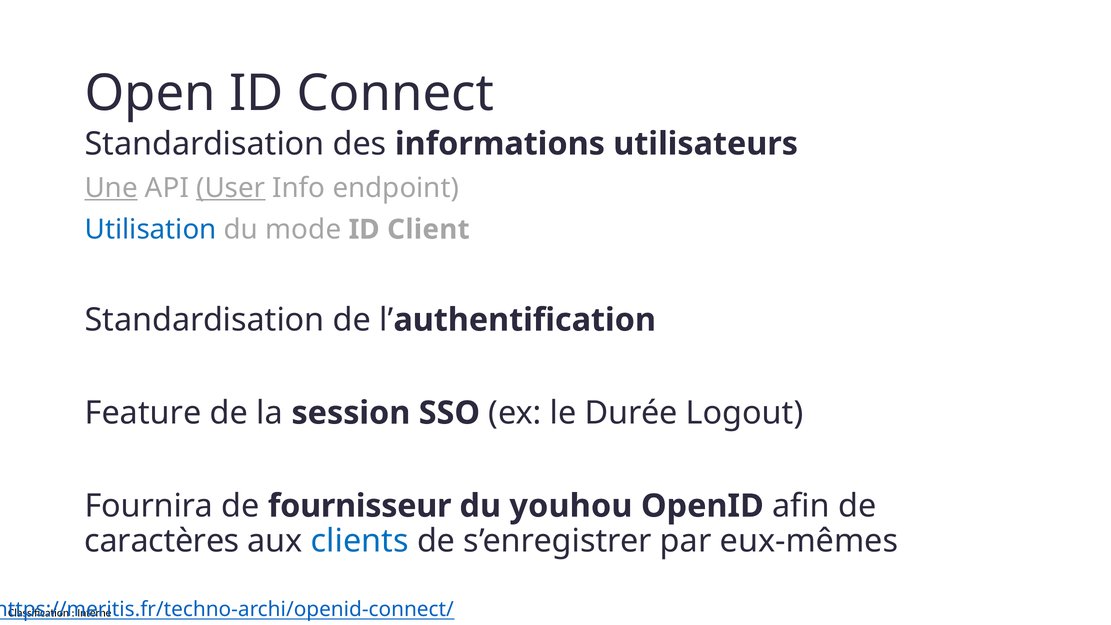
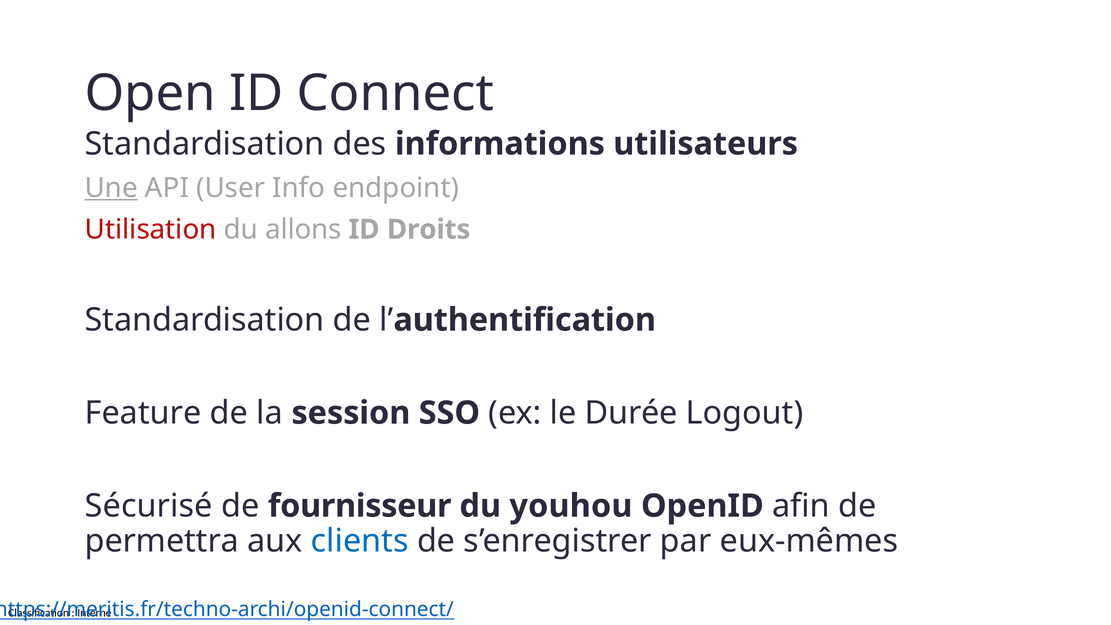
User underline: present -> none (231, 188)
Utilisation colour: blue -> red (151, 229)
mode: mode -> allons (303, 229)
Client: Client -> Droits (429, 229)
Fournira: Fournira -> Sécurisé (149, 506)
caractères: caractères -> permettra (162, 541)
